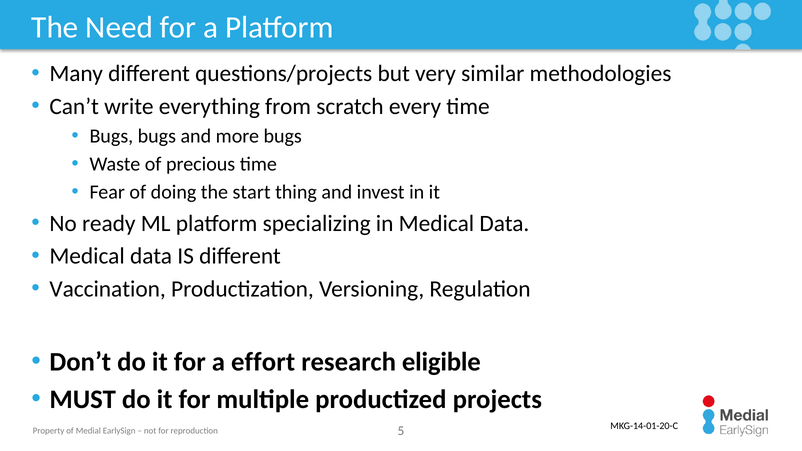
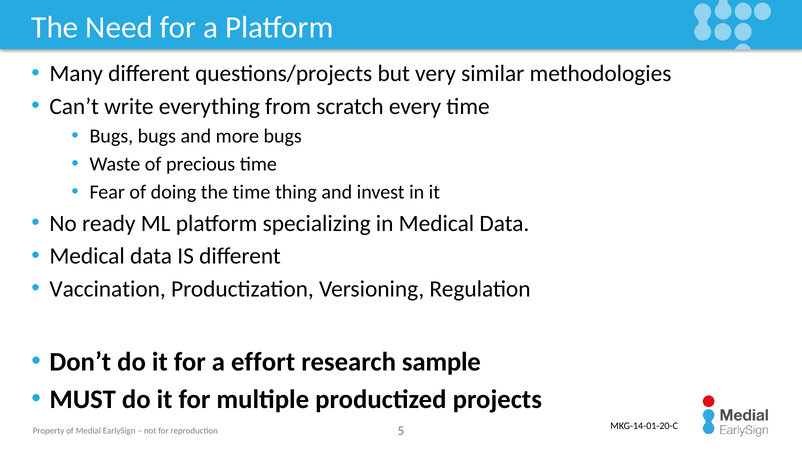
the start: start -> time (252, 192)
eligible: eligible -> sample (441, 362)
